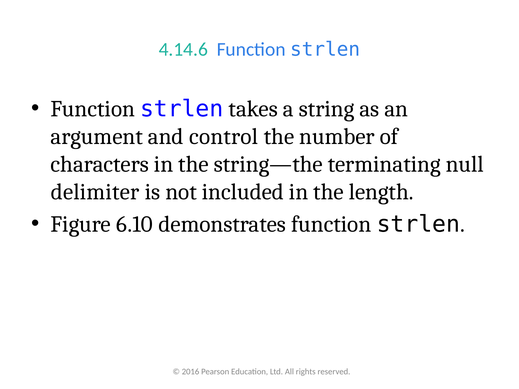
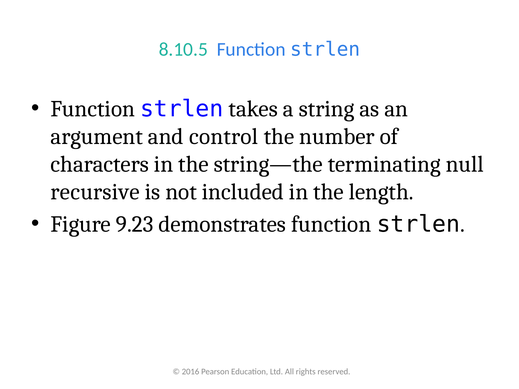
4.14.6: 4.14.6 -> 8.10.5 (183, 49)
delimiter: delimiter -> recursive (95, 192)
6.10: 6.10 -> 9.23 (135, 224)
